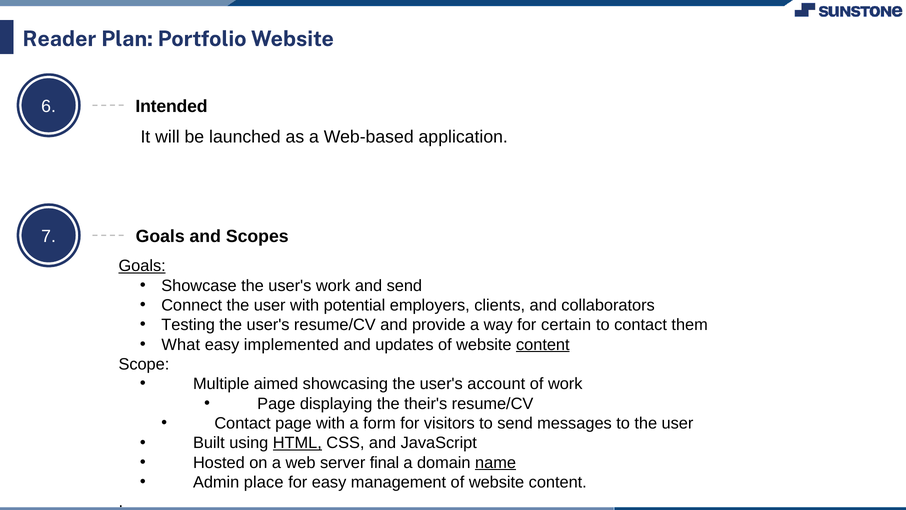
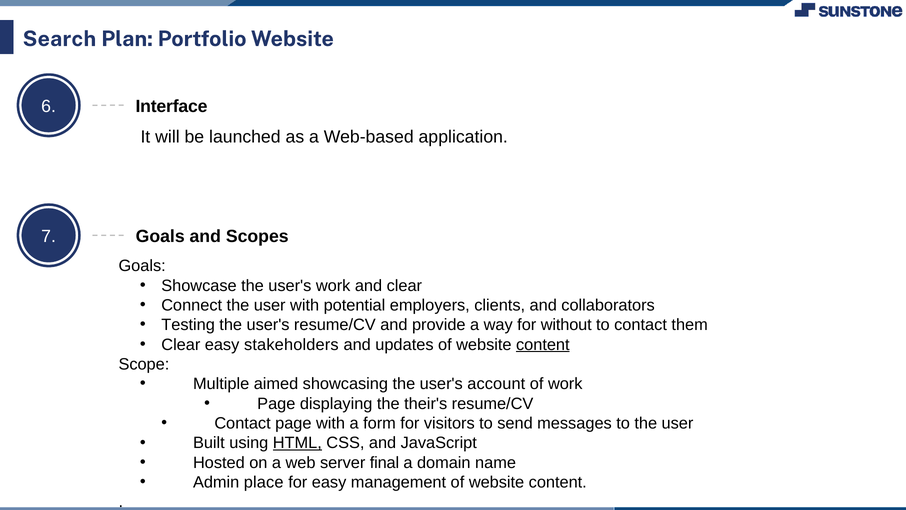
Reader: Reader -> Search (59, 39)
Intended: Intended -> Interface (171, 106)
Goals underline: present -> none (142, 266)
and send: send -> clear (404, 285)
certain: certain -> without (566, 325)
What: What -> Clear (181, 344)
implemented: implemented -> stakeholders (291, 344)
name underline: present -> none (496, 462)
